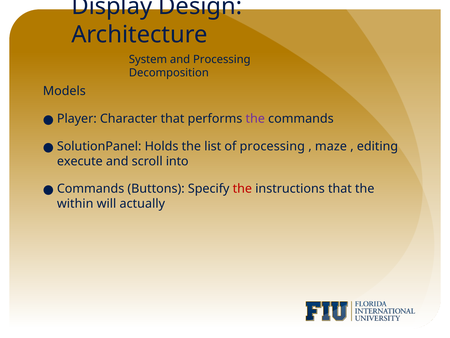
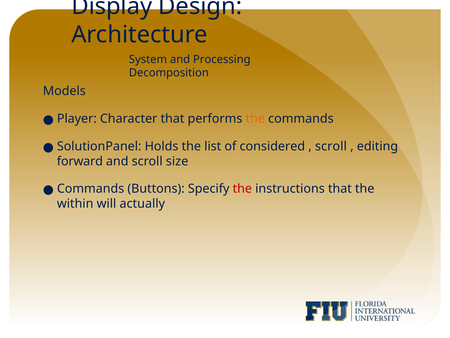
the colour: purple -> orange (255, 118)
of processing: processing -> considered (272, 146)
maze: maze -> scroll (331, 146)
execute: execute -> forward (80, 161)
into: into -> size (177, 161)
